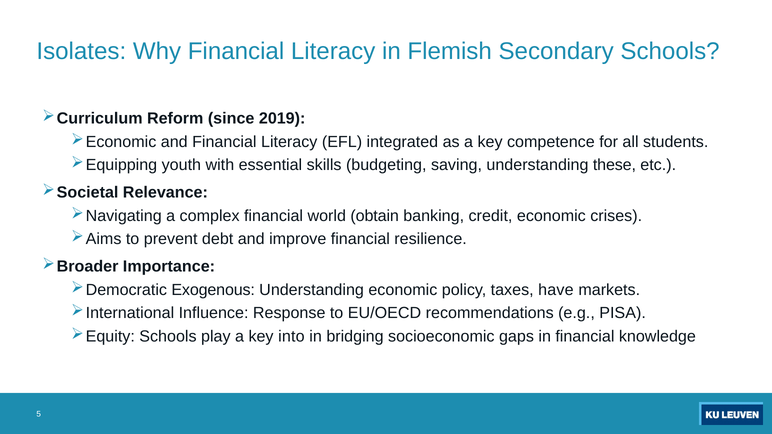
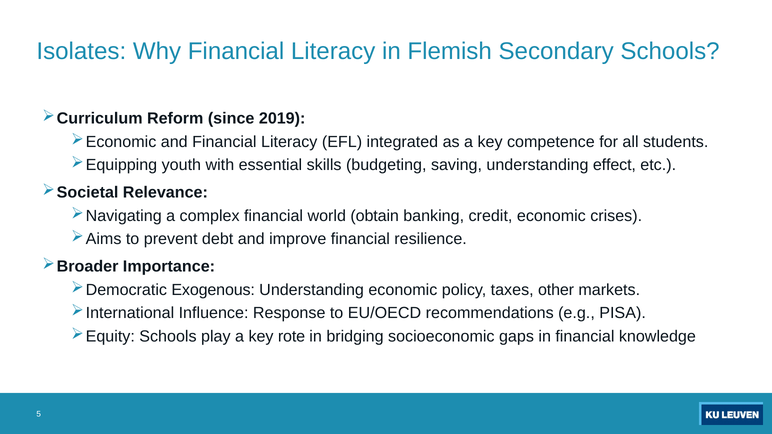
these: these -> effect (614, 165)
have: have -> other (556, 290)
into: into -> rote (292, 337)
